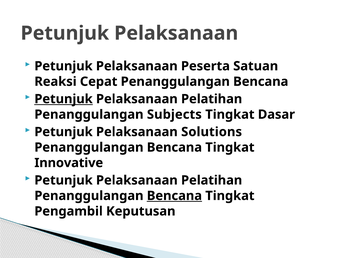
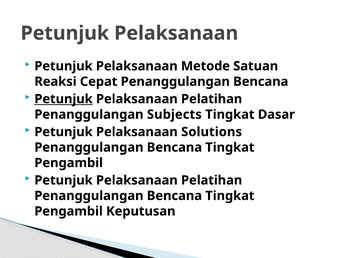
Peserta: Peserta -> Metode (205, 66)
Innovative: Innovative -> Pengambil (69, 163)
Bencana underline: present -> none (174, 196)
